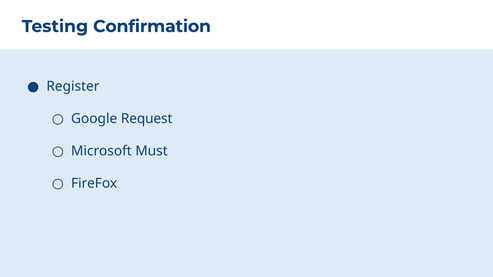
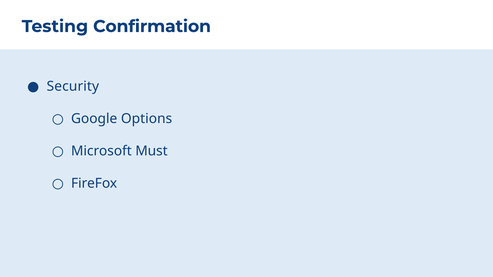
Register: Register -> Security (73, 86)
Request: Request -> Options (147, 119)
